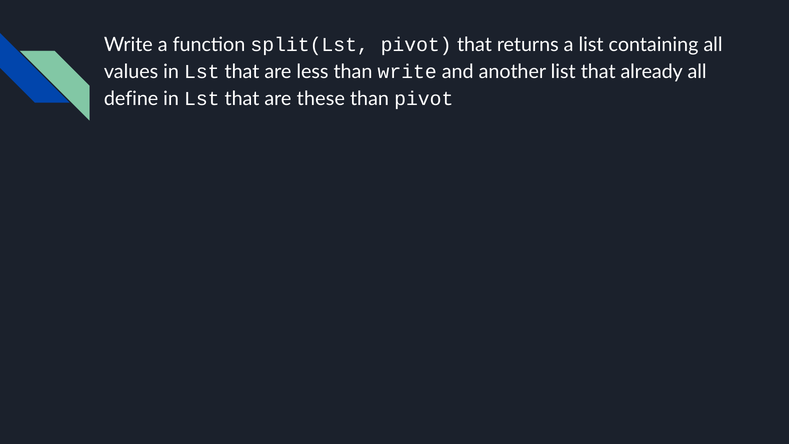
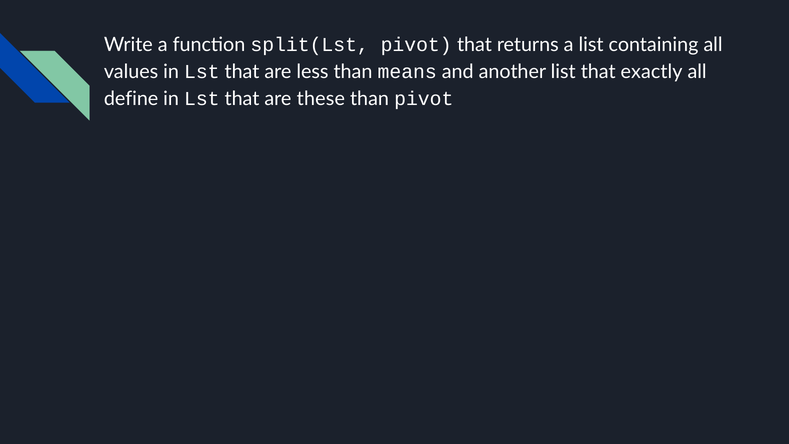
than write: write -> means (407, 72)
already: already -> exactly (652, 72)
